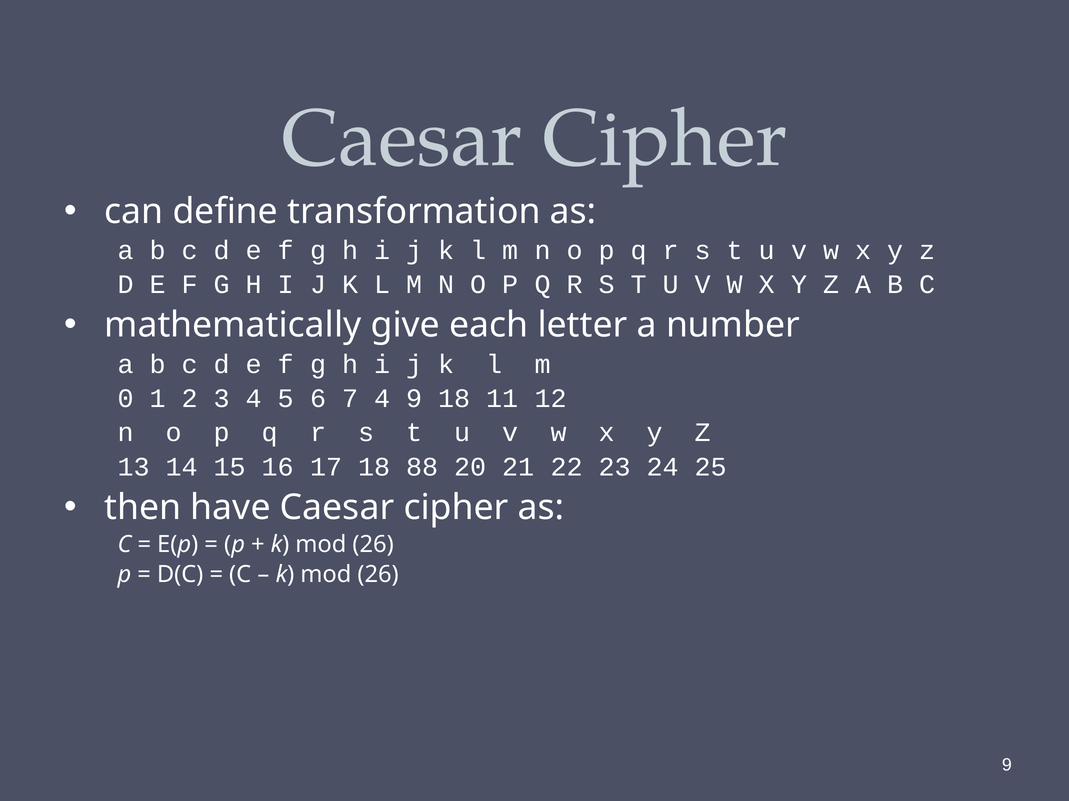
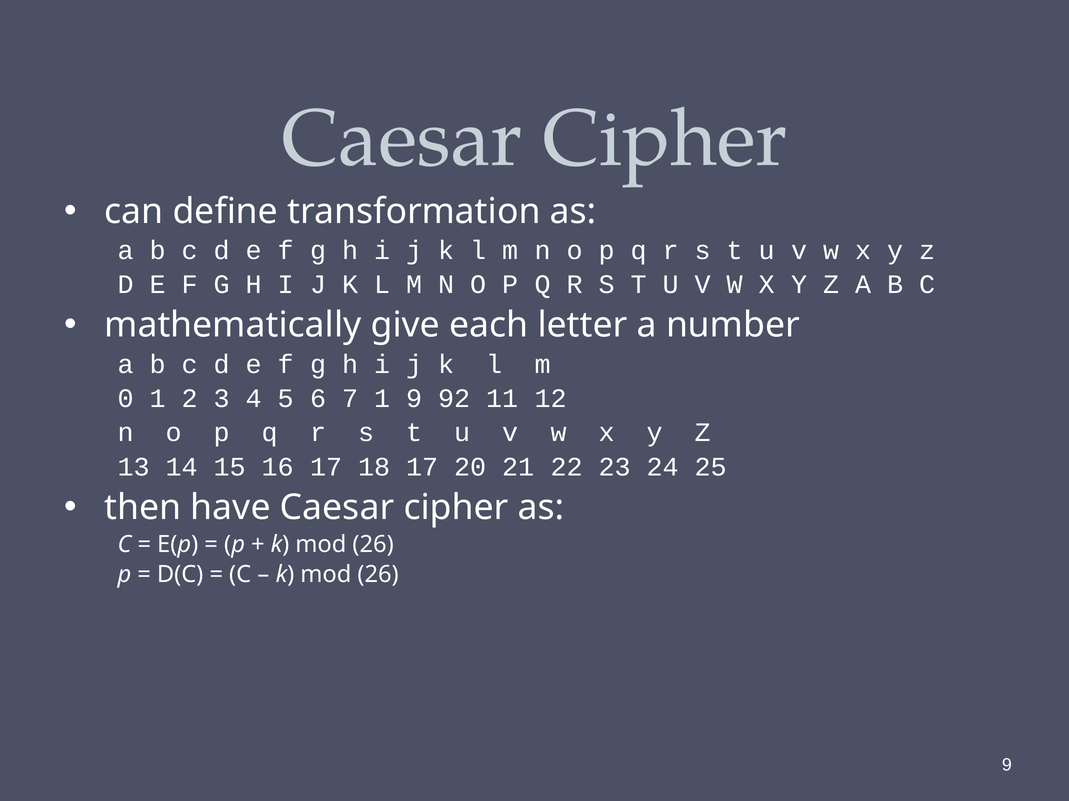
7 4: 4 -> 1 (382, 399)
9 18: 18 -> 92 (454, 399)
18 88: 88 -> 17 (422, 467)
